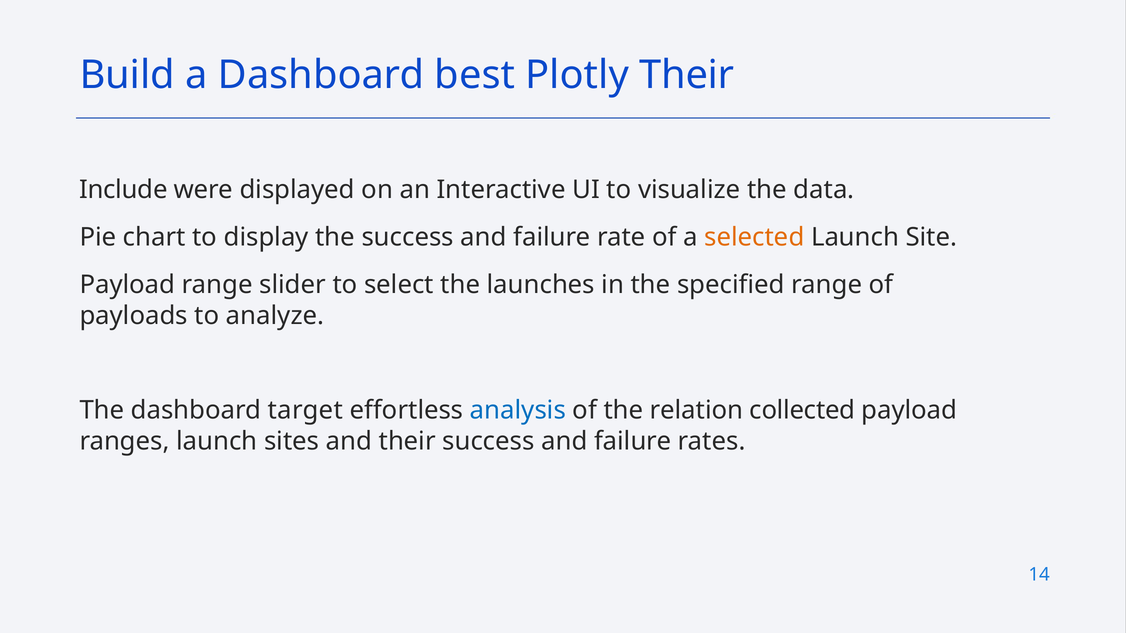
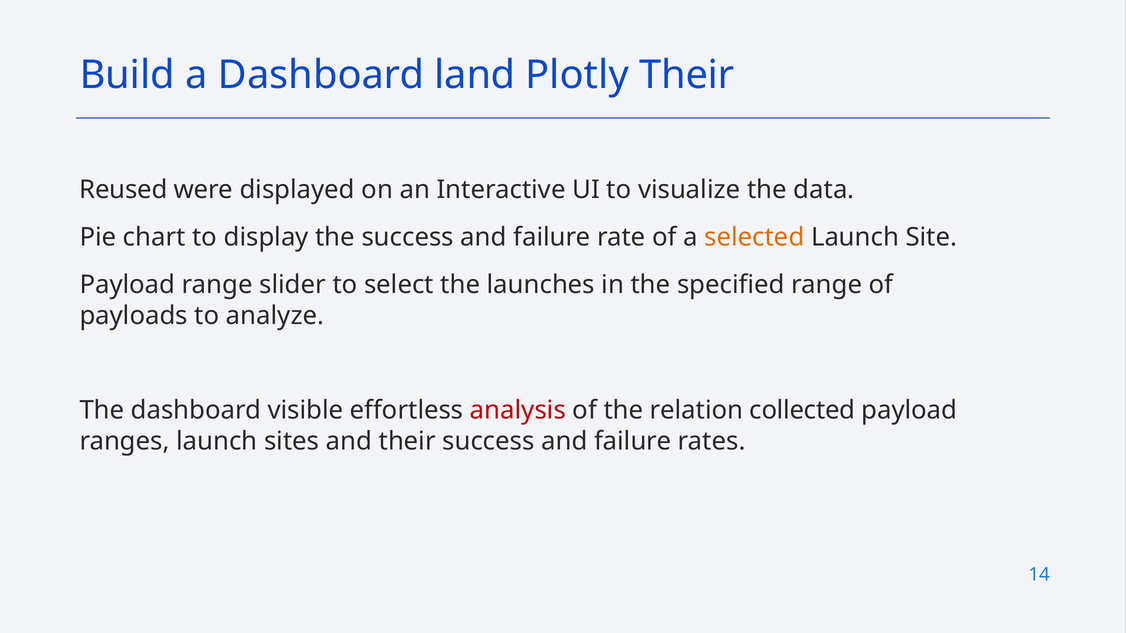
best: best -> land (475, 75)
Include: Include -> Reused (123, 190)
target: target -> visible (306, 410)
analysis colour: blue -> red (518, 410)
